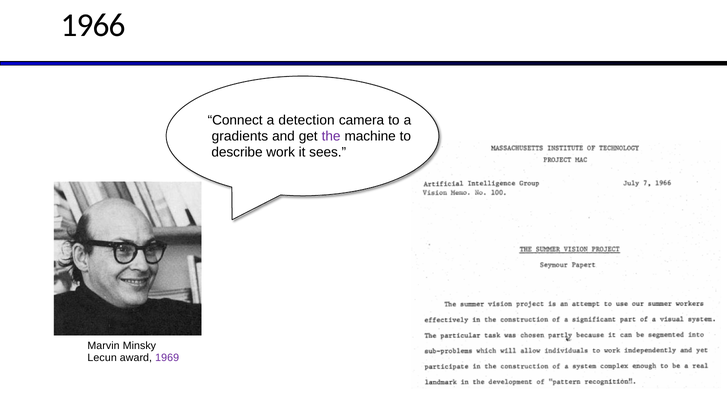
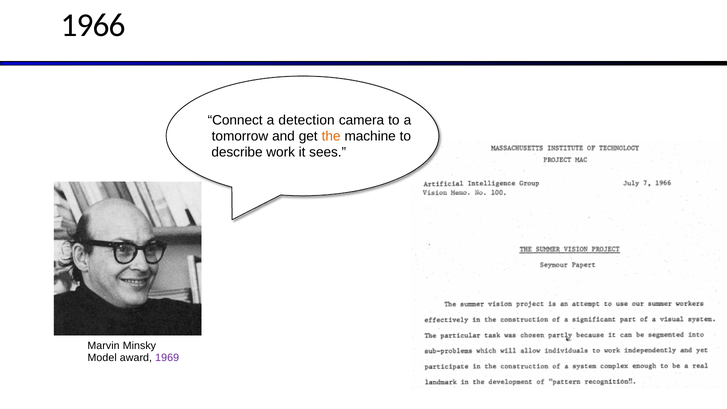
gradients: gradients -> tomorrow (240, 136)
the colour: purple -> orange (331, 136)
Lecun: Lecun -> Model (102, 358)
